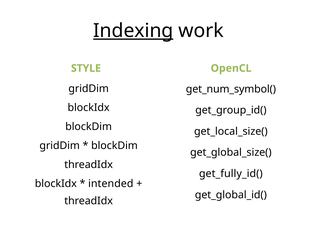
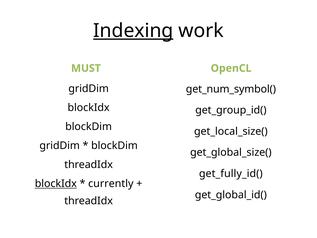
STYLE: STYLE -> MUST (86, 68)
blockIdx underline: none -> present (56, 184)
intended: intended -> currently (111, 184)
